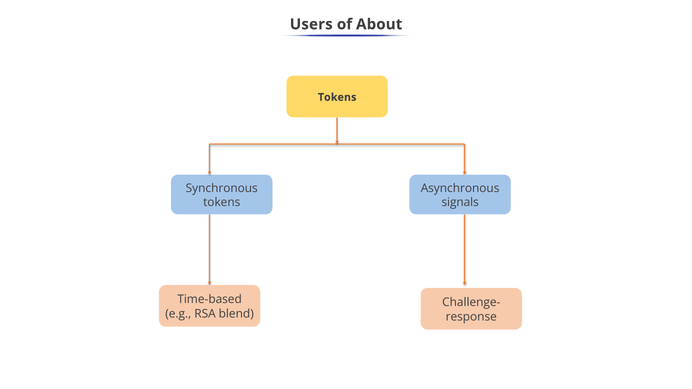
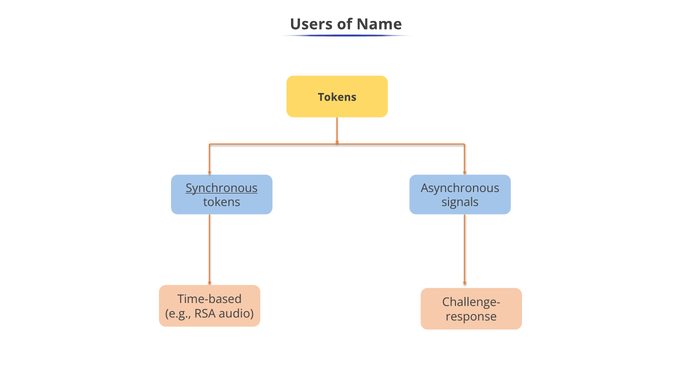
About: About -> Name (379, 24)
Synchronous underline: none -> present (222, 188)
blend: blend -> audio (236, 314)
